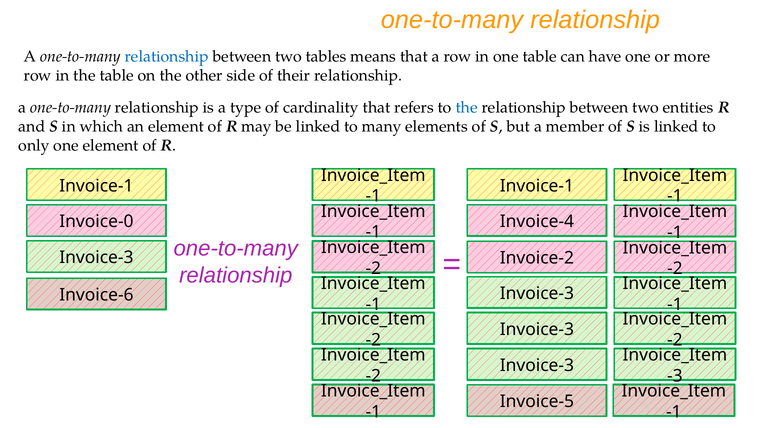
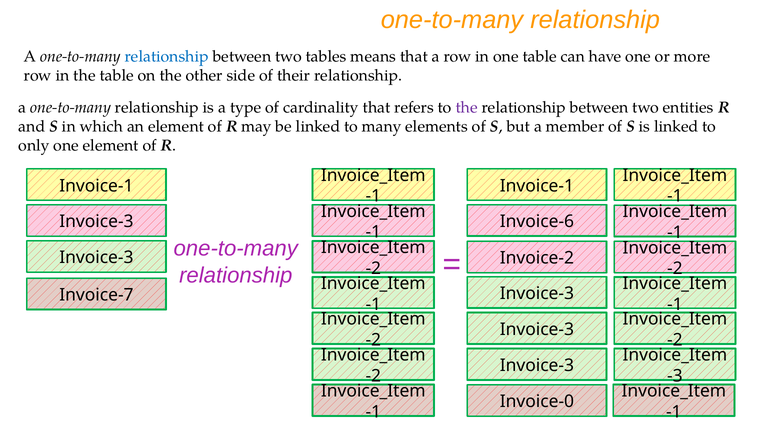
the colour: blue -> purple (467, 108)
Invoice-4: Invoice-4 -> Invoice-6 (537, 222)
Invoice-0: Invoice-0 -> Invoice-3 (96, 222)
Invoice-6: Invoice-6 -> Invoice-7 (96, 295)
Invoice-5: Invoice-5 -> Invoice-0 (537, 402)
